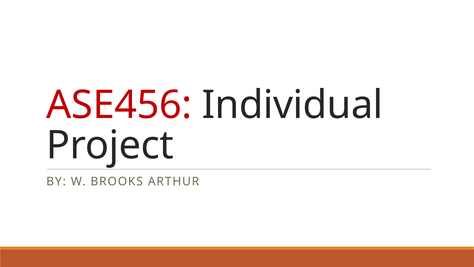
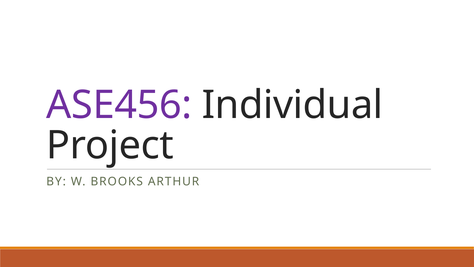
ASE456 colour: red -> purple (119, 105)
